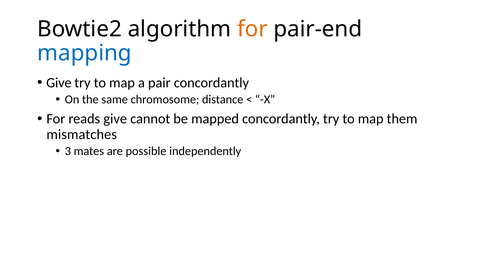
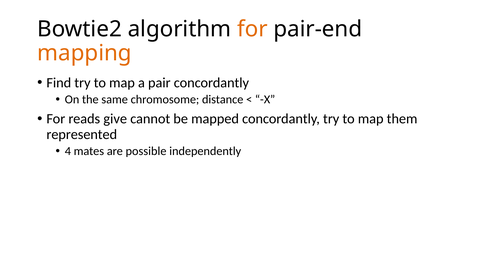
mapping colour: blue -> orange (85, 53)
Give: Give -> Find (59, 83)
mismatches: mismatches -> represented (82, 134)
3: 3 -> 4 (68, 151)
